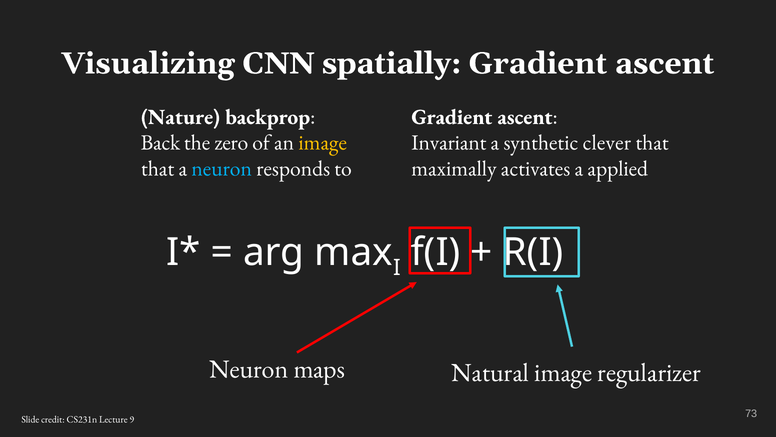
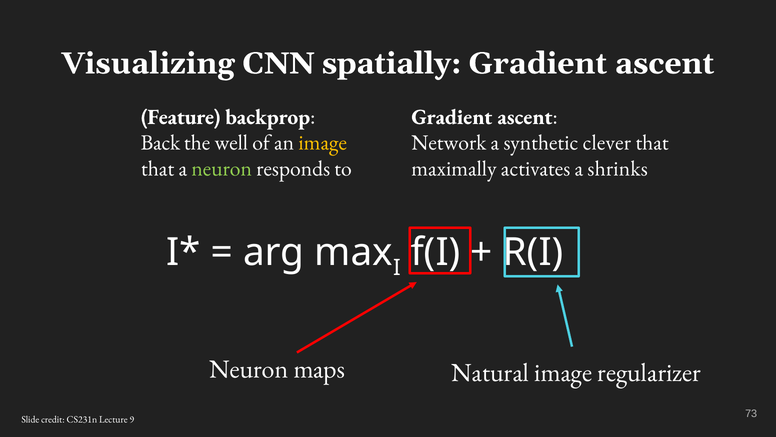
Nature: Nature -> Feature (181, 117)
zero: zero -> well (231, 143)
Invariant: Invariant -> Network (449, 143)
neuron colour: light blue -> light green (222, 168)
applied: applied -> shrinks (618, 168)
